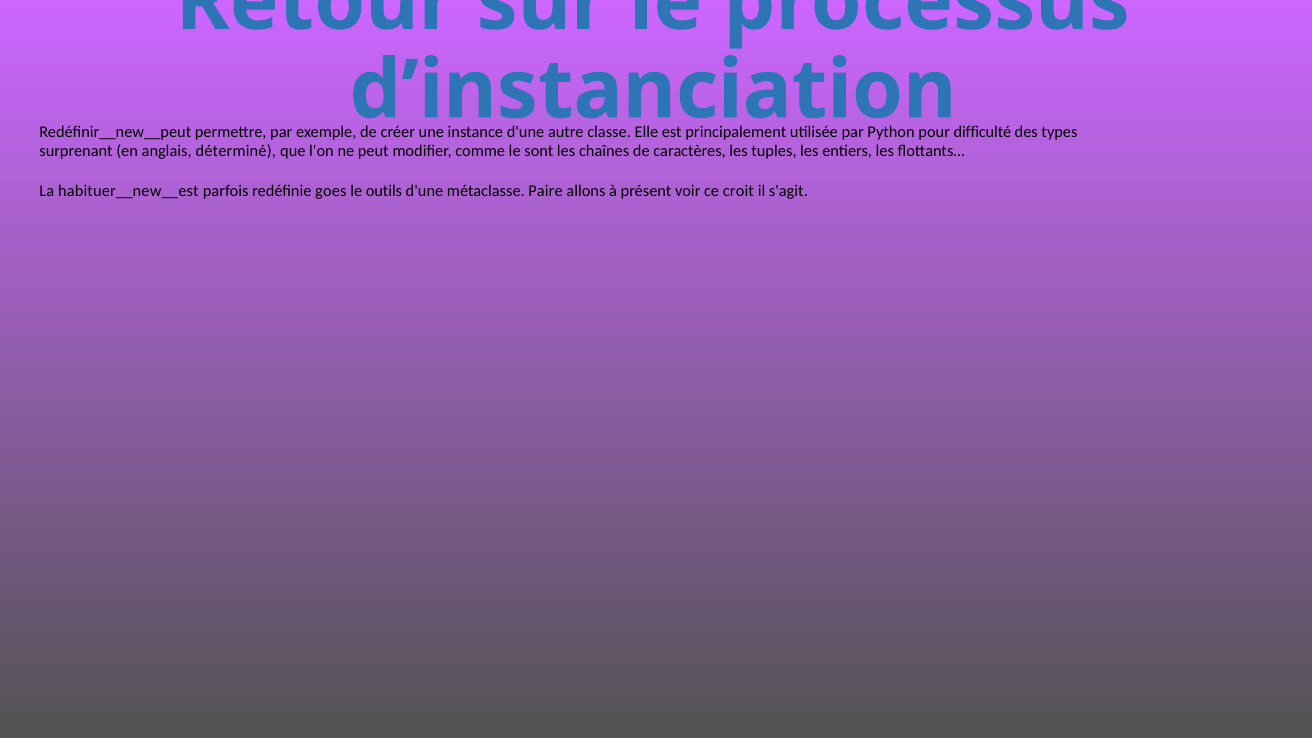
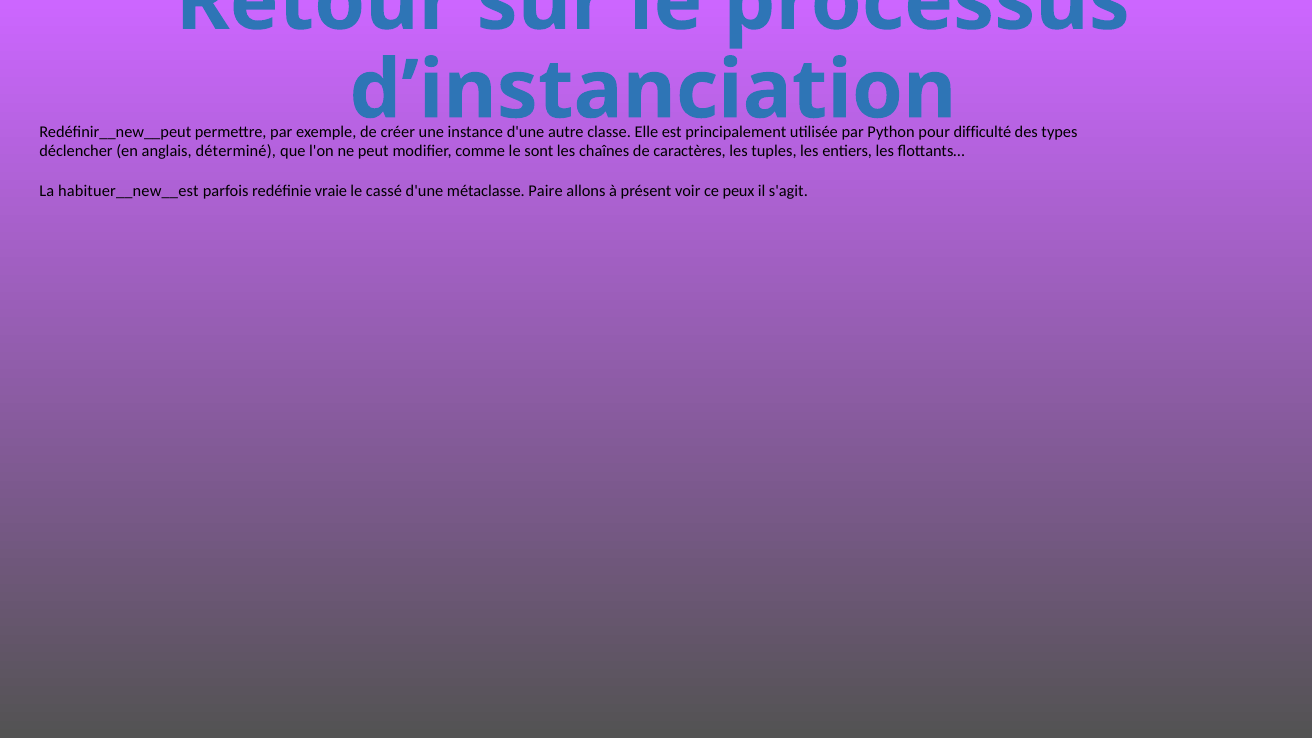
surprenant: surprenant -> déclencher (76, 151)
goes: goes -> vraie (331, 191)
outils: outils -> cassé (384, 191)
croit: croit -> peux (739, 191)
